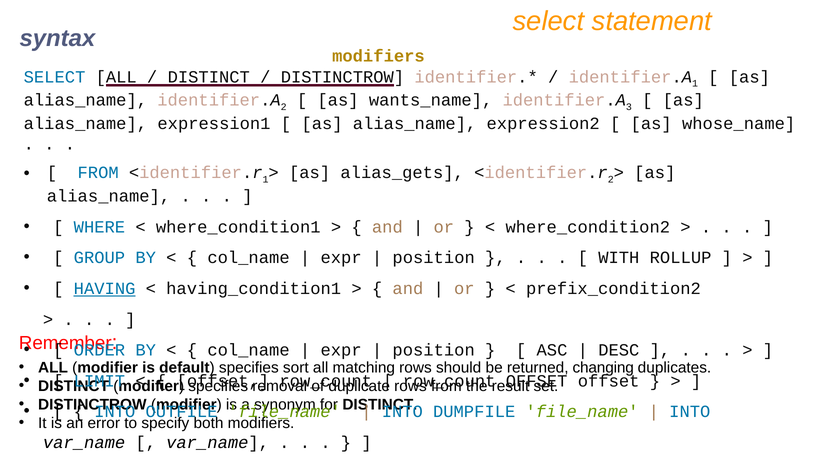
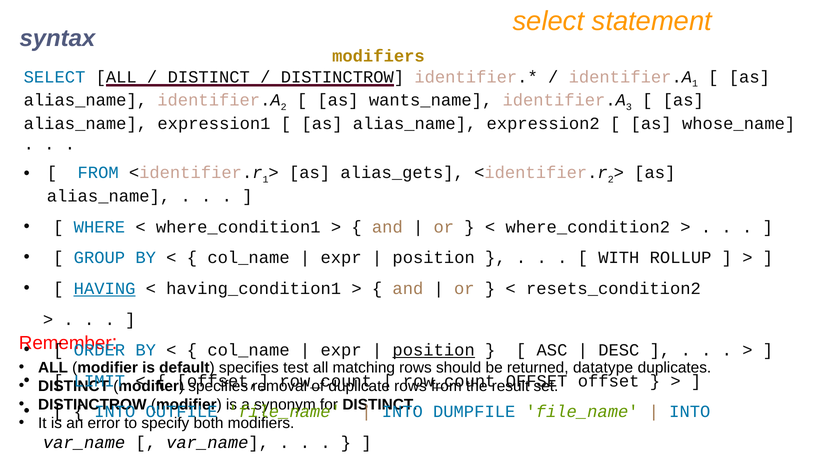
prefix_condition2: prefix_condition2 -> resets_condition2 (613, 288)
position underline: none -> present (434, 350)
sort: sort -> test (296, 367)
changing: changing -> datatype (603, 367)
